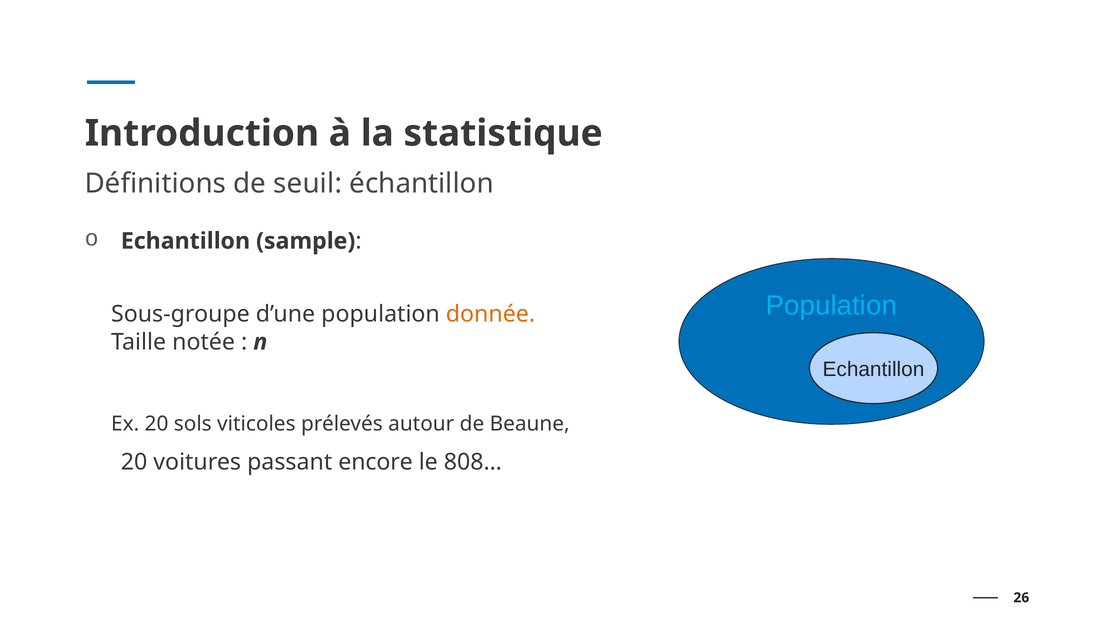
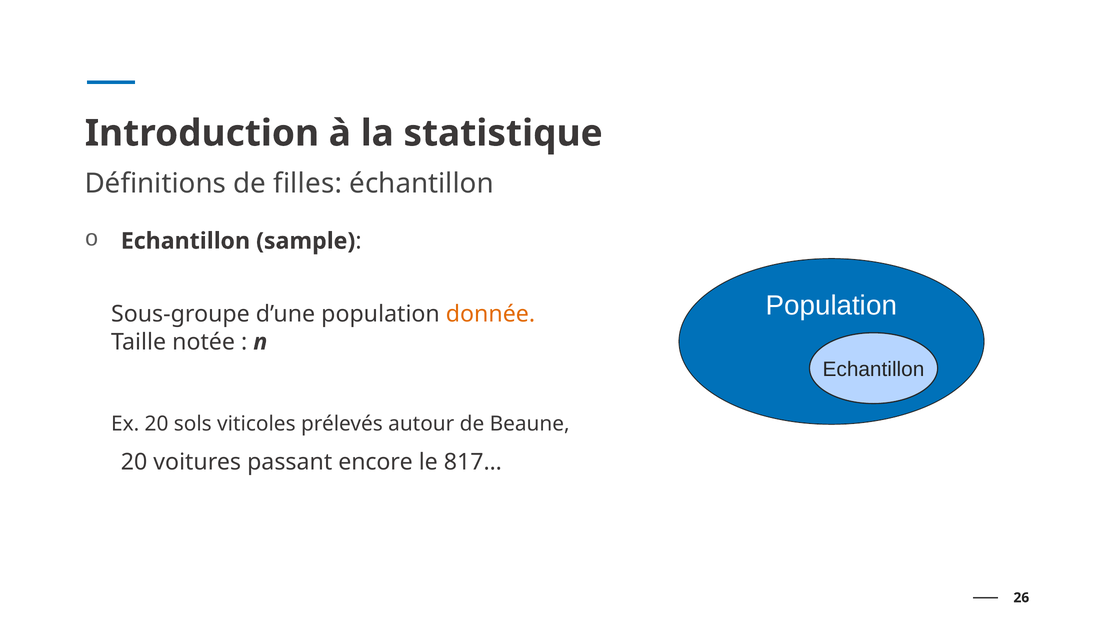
seuil: seuil -> filles (308, 184)
Population colour: light blue -> white (831, 305)
808…: 808… -> 817… (473, 462)
